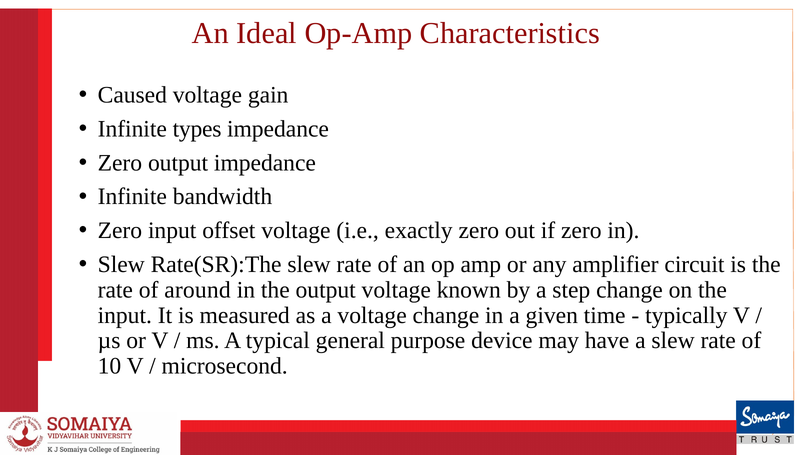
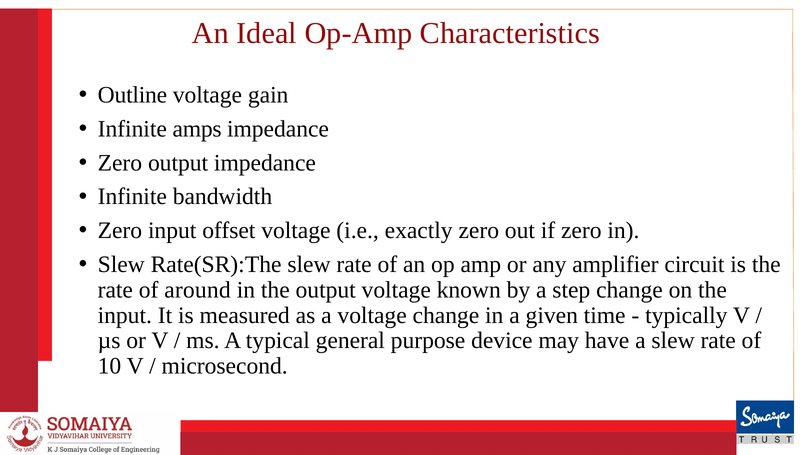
Caused: Caused -> Outline (132, 95)
types: types -> amps (197, 129)
